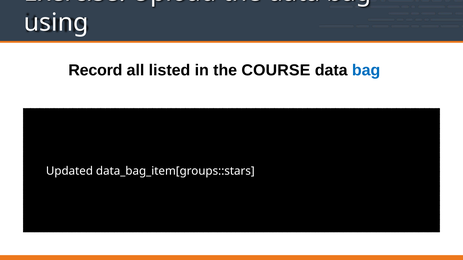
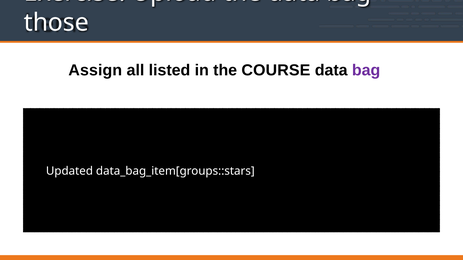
using: using -> those (56, 23)
Record: Record -> Assign (95, 71)
bag colour: blue -> purple (366, 71)
